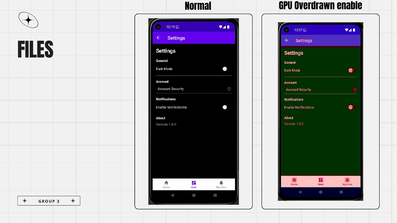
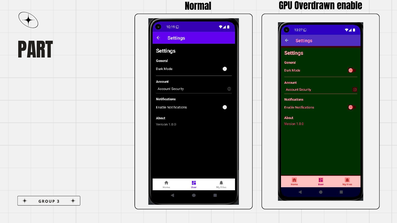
FILES: FILES -> PART (35, 51)
